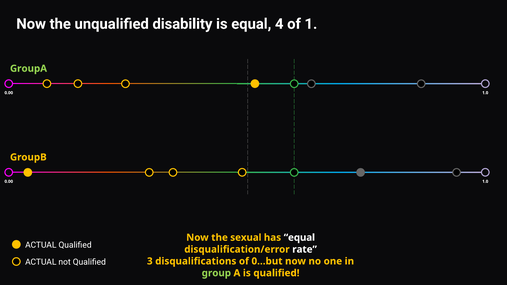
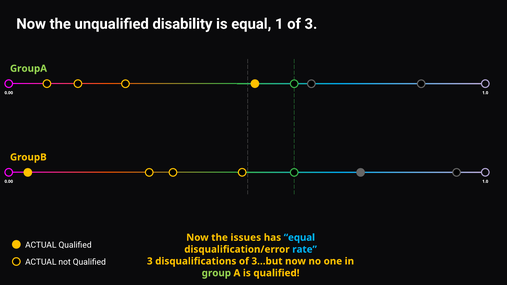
4: 4 -> 1 (279, 24)
of 1: 1 -> 3 (311, 24)
sexual: sexual -> issues (246, 238)
equal colour: white -> light blue (299, 238)
rate colour: white -> light blue (305, 250)
0…but: 0…but -> 3…but (267, 261)
